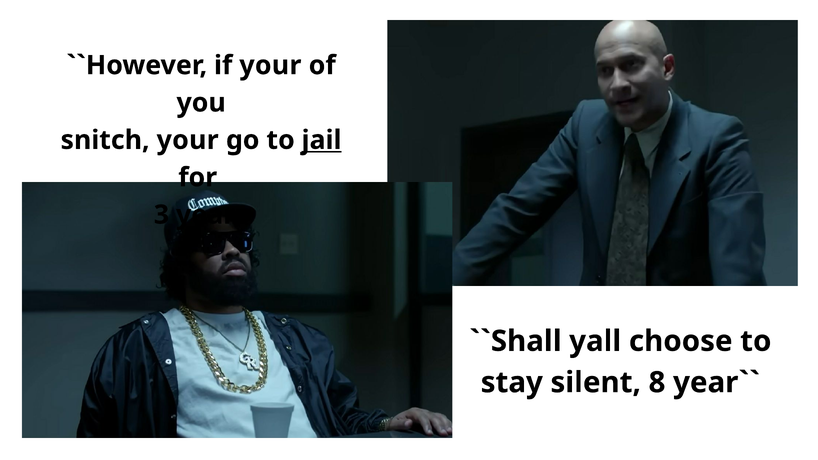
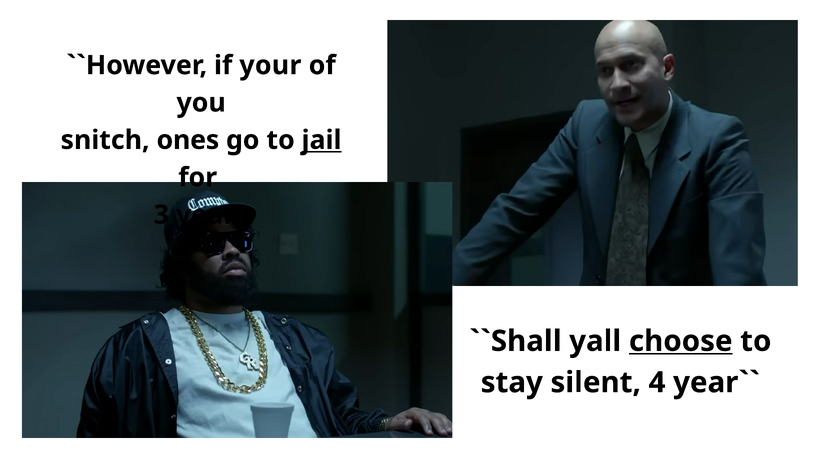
snitch your: your -> ones (188, 140)
choose underline: none -> present (681, 341)
8: 8 -> 4 (657, 383)
